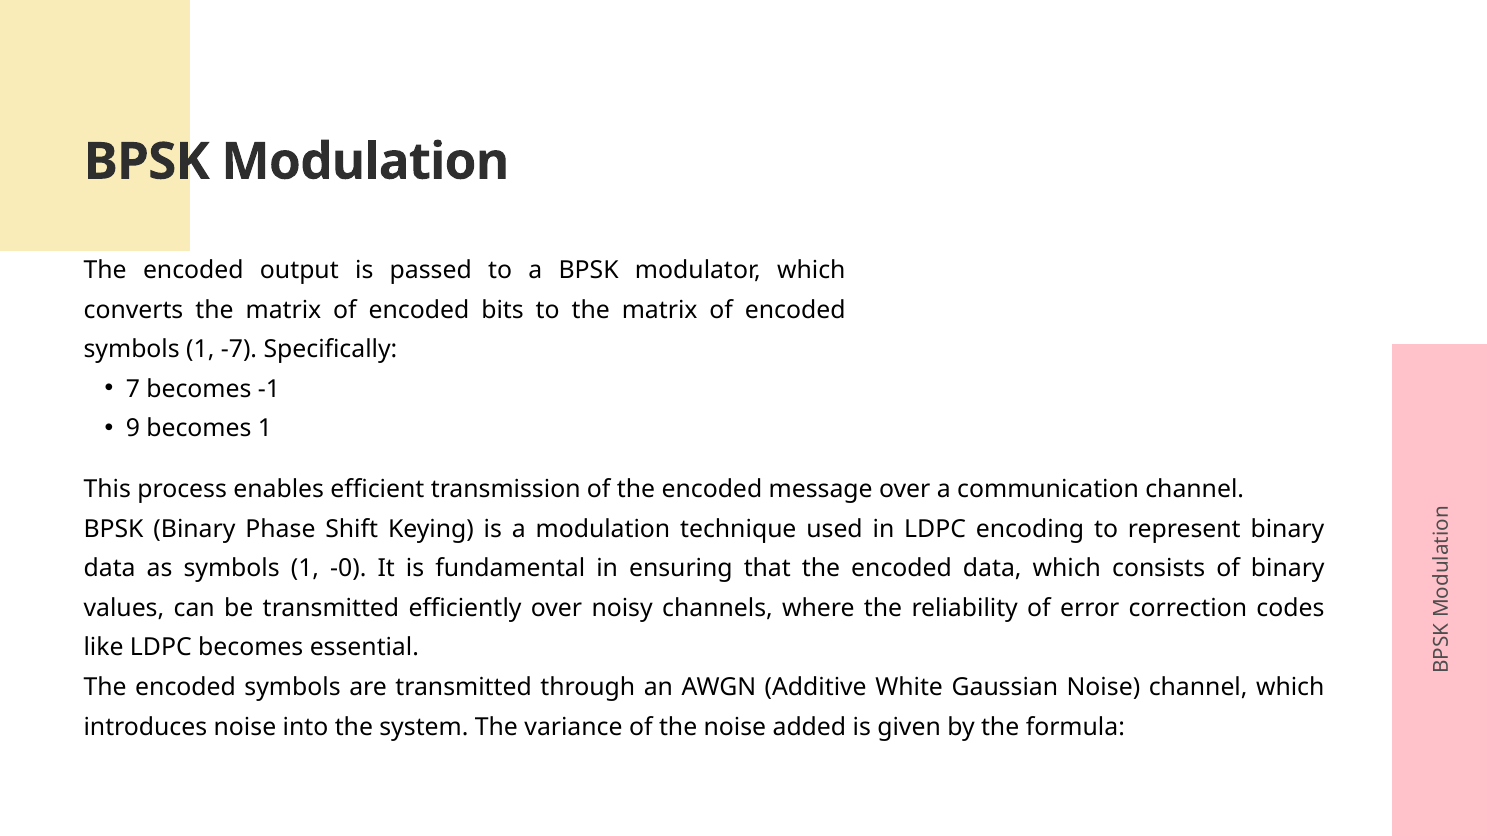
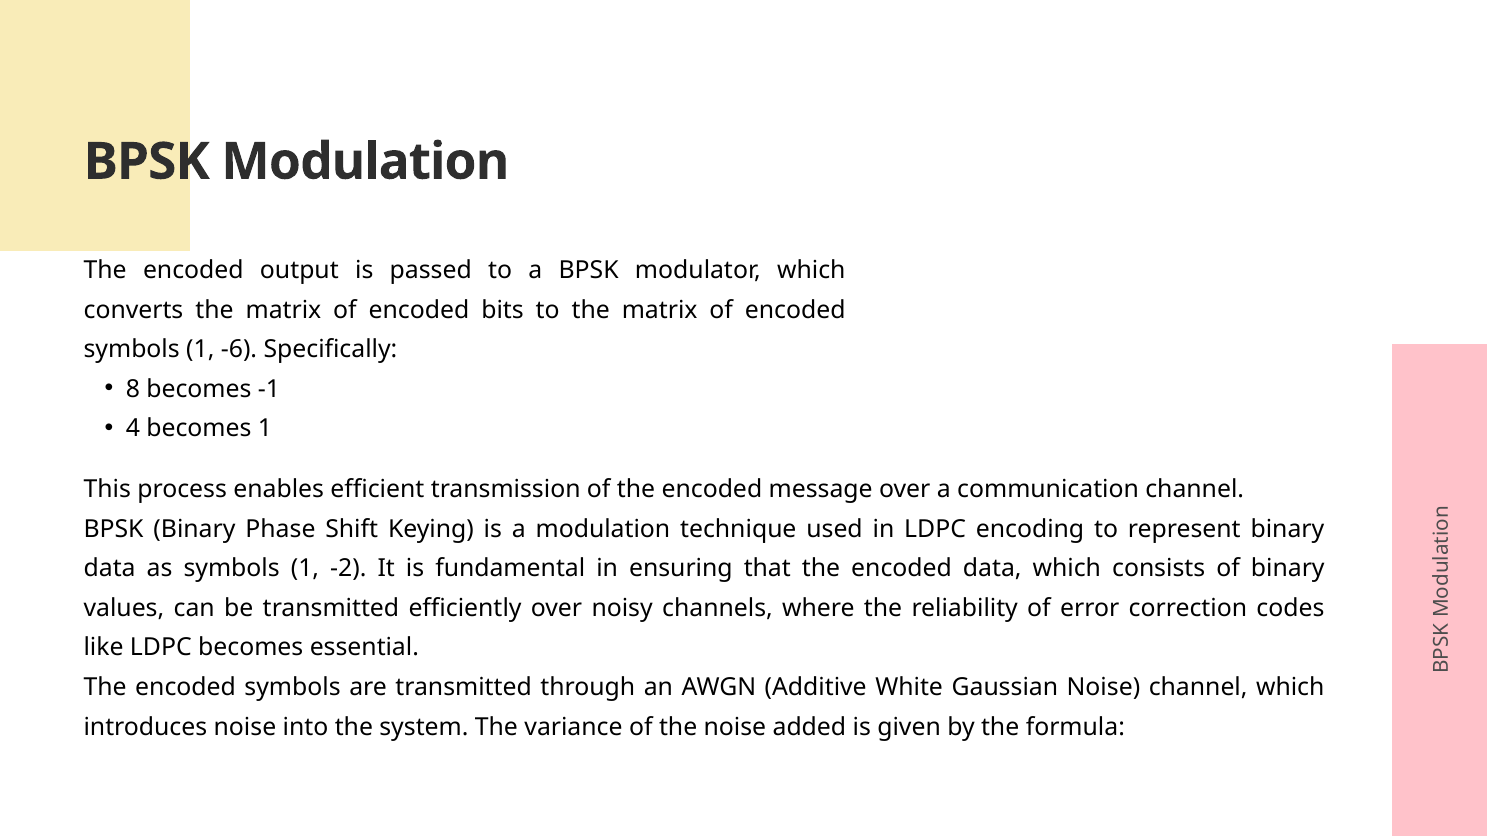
-7: -7 -> -6 (239, 350)
7: 7 -> 8 (133, 389)
9: 9 -> 4 (133, 429)
-0: -0 -> -2 (348, 569)
